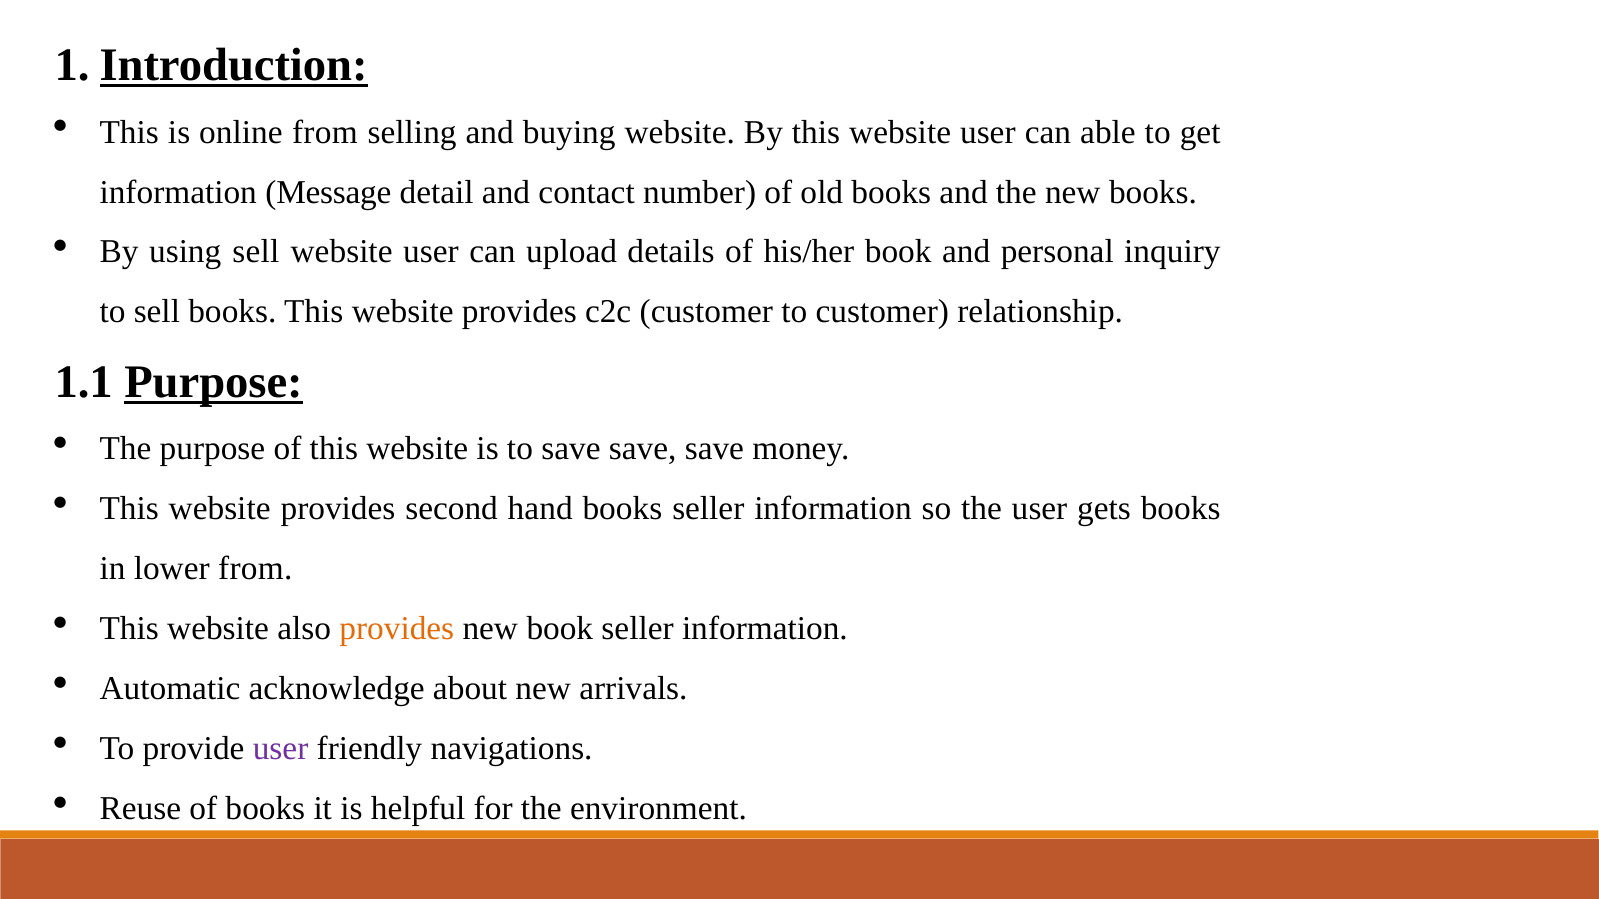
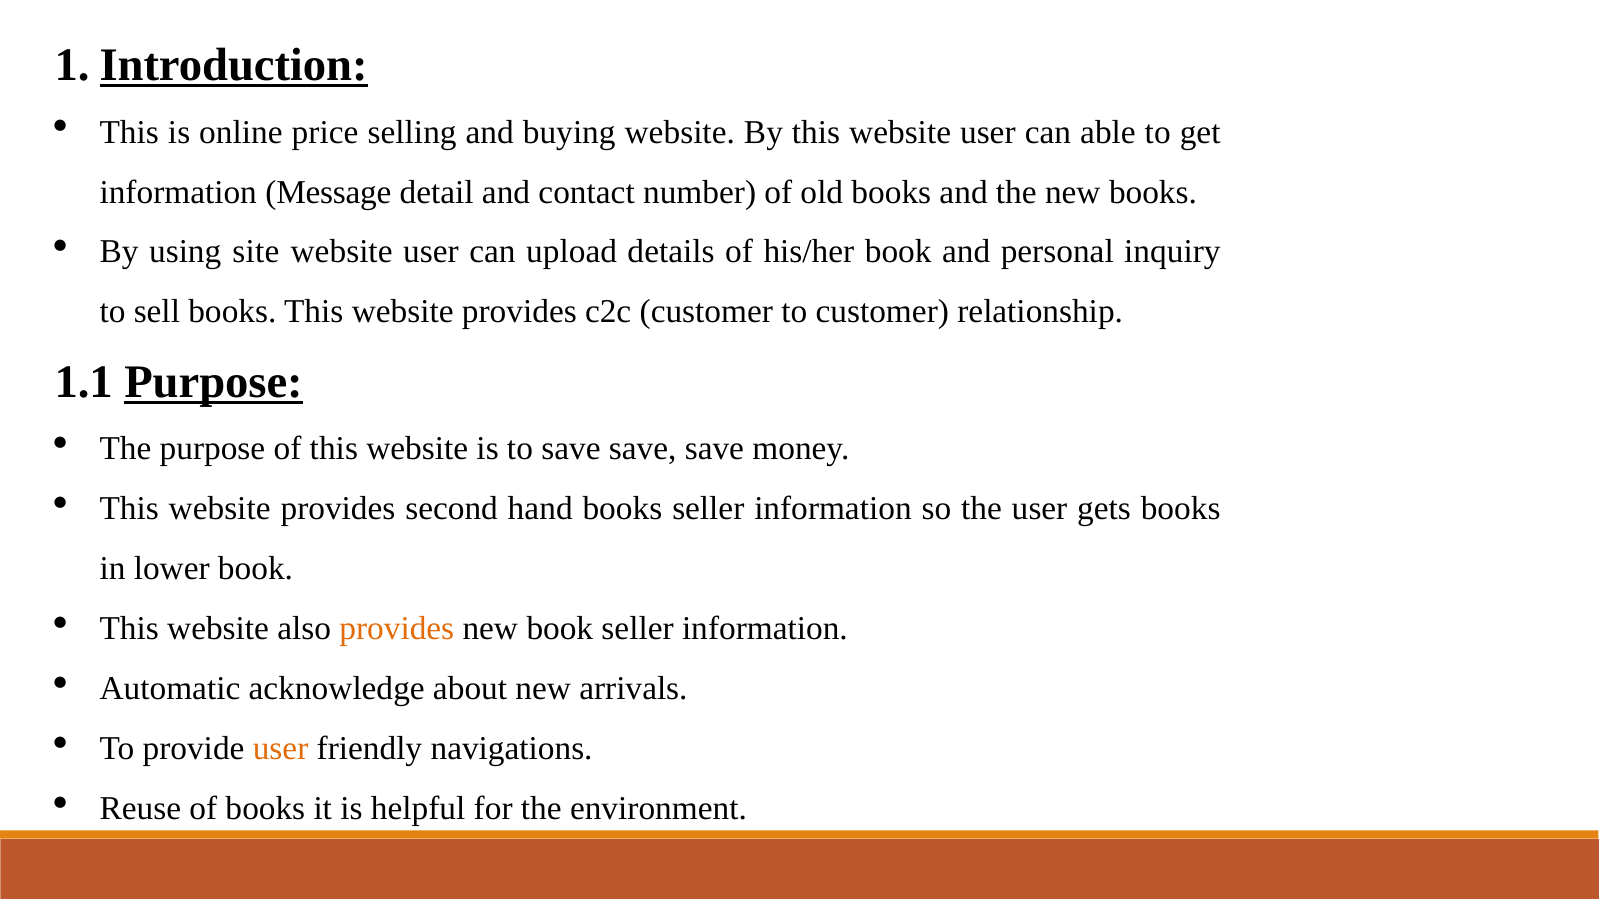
online from: from -> price (325, 132)
using sell: sell -> site (256, 252)
lower from: from -> book (256, 569)
user colour: purple -> orange (281, 749)
